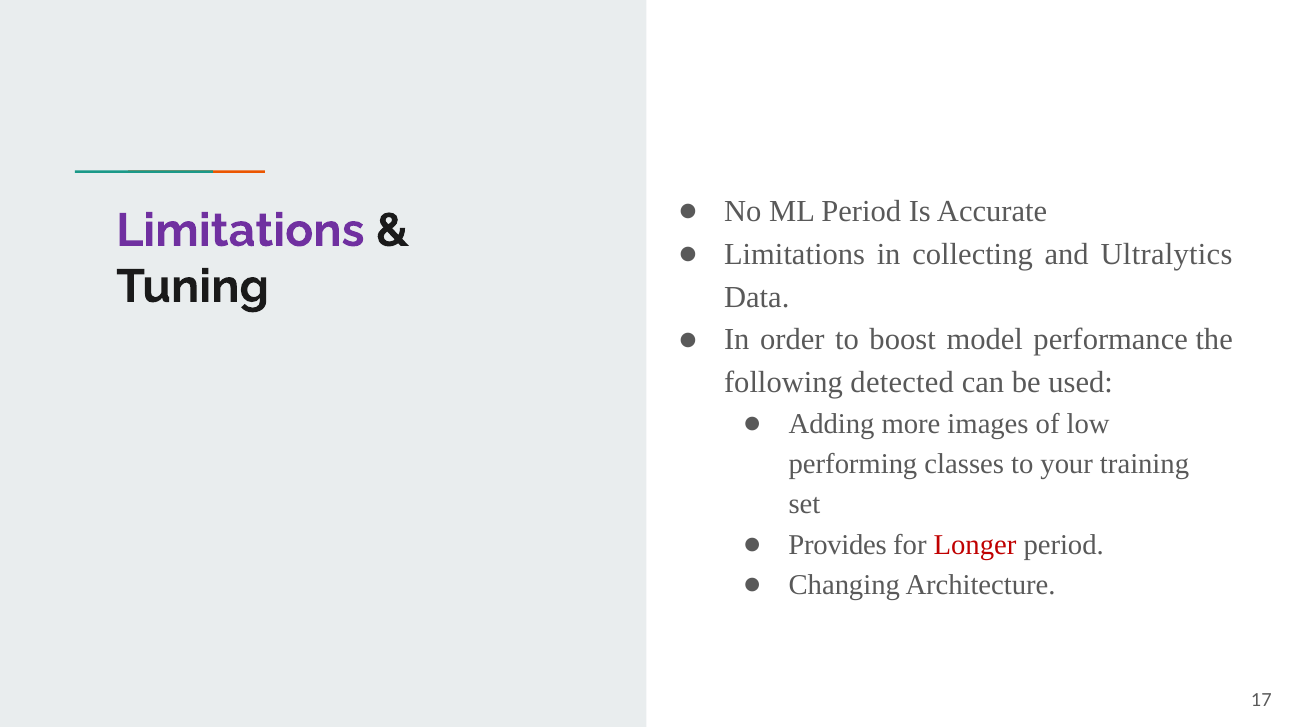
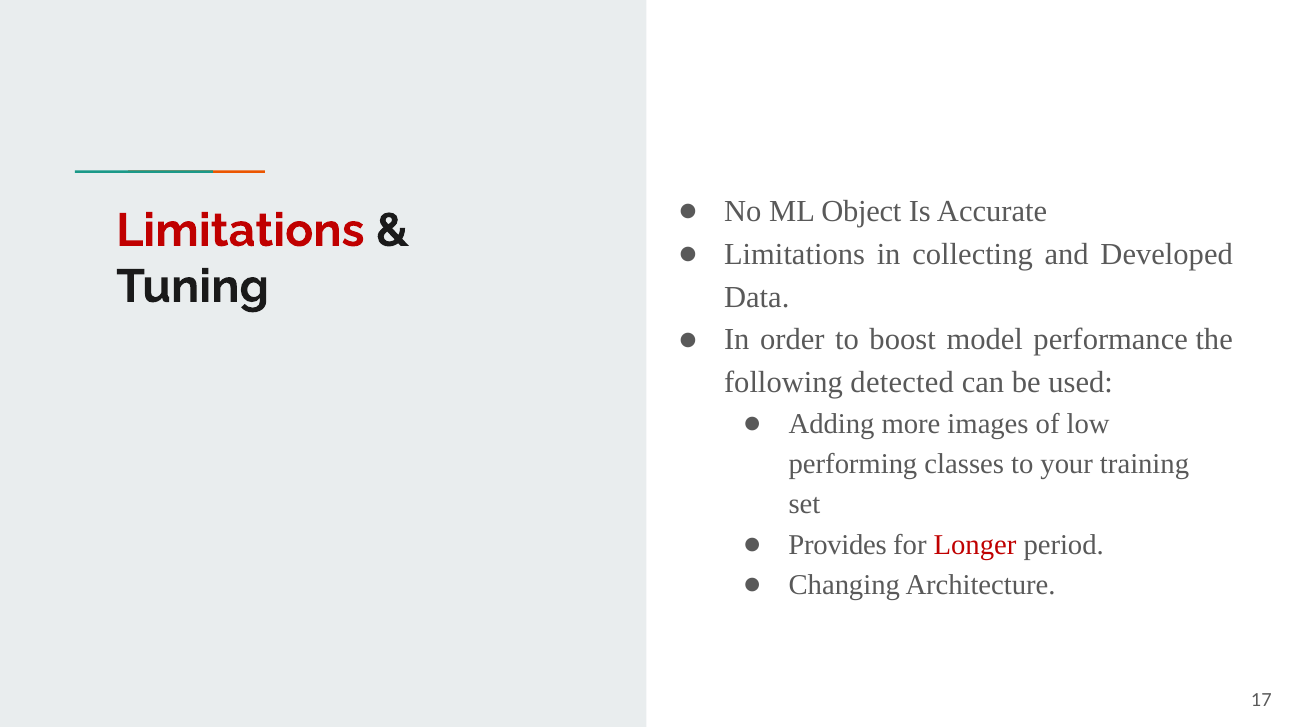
ML Period: Period -> Object (861, 211)
Limitations colour: purple -> red (240, 231)
Ultralytics: Ultralytics -> Developed (1167, 254)
